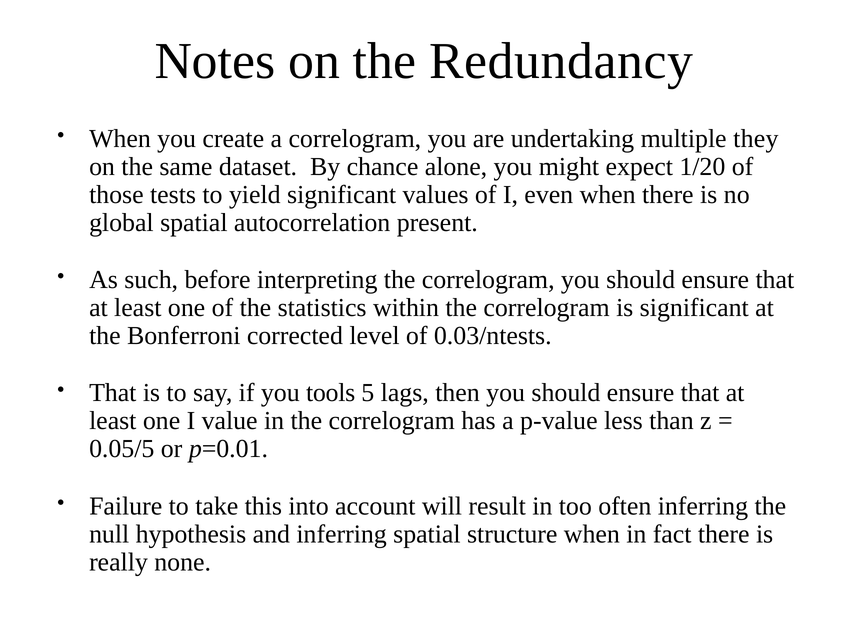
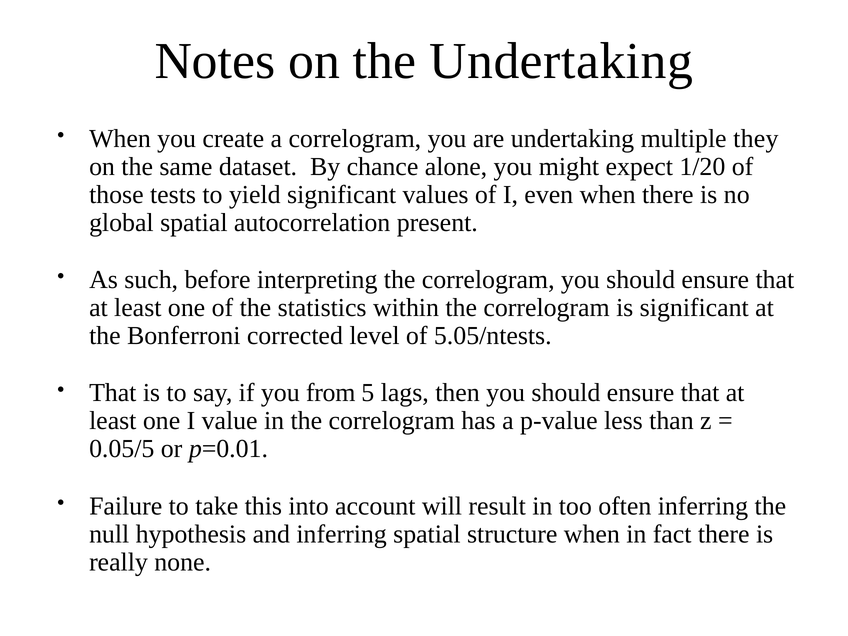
the Redundancy: Redundancy -> Undertaking (561, 61)
0.03/ntests: 0.03/ntests -> 5.05/ntests (493, 336)
tools: tools -> from (331, 393)
